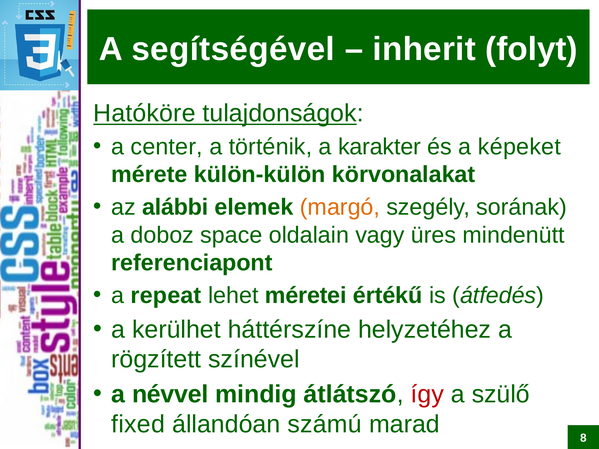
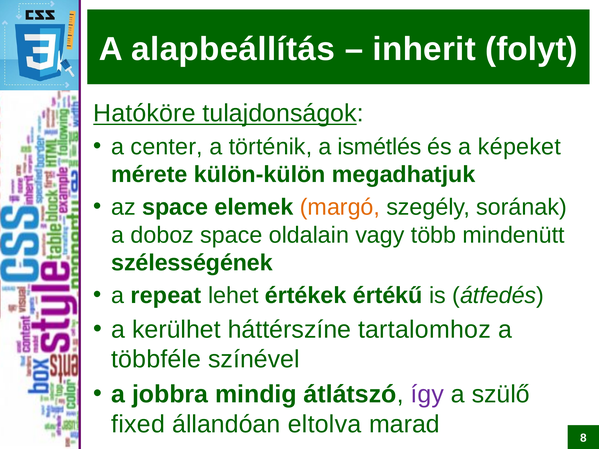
segítségével: segítségével -> alapbeállítás (233, 49)
karakter: karakter -> ismétlés (380, 147)
körvonalakat: körvonalakat -> megadhatjuk (404, 175)
az alábbi: alábbi -> space (175, 207)
üres: üres -> több (434, 235)
referenciapont: referenciapont -> szélességének (192, 263)
méretei: méretei -> értékek (306, 296)
helyzetéhez: helyzetéhez -> tartalomhoz (424, 330)
rögzített: rögzített -> többféle (156, 360)
névvel: névvel -> jobbra (170, 395)
így colour: red -> purple (427, 395)
számú: számú -> eltolva (325, 425)
